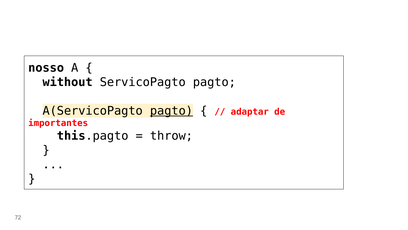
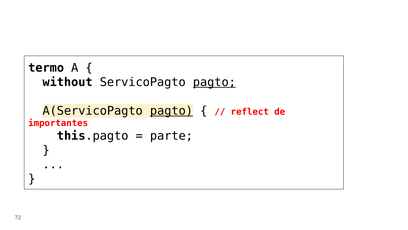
nosso: nosso -> termo (46, 68)
pagto underline: none -> present (214, 82)
adaptar: adaptar -> reflect (250, 111)
throw: throw -> parte (171, 136)
